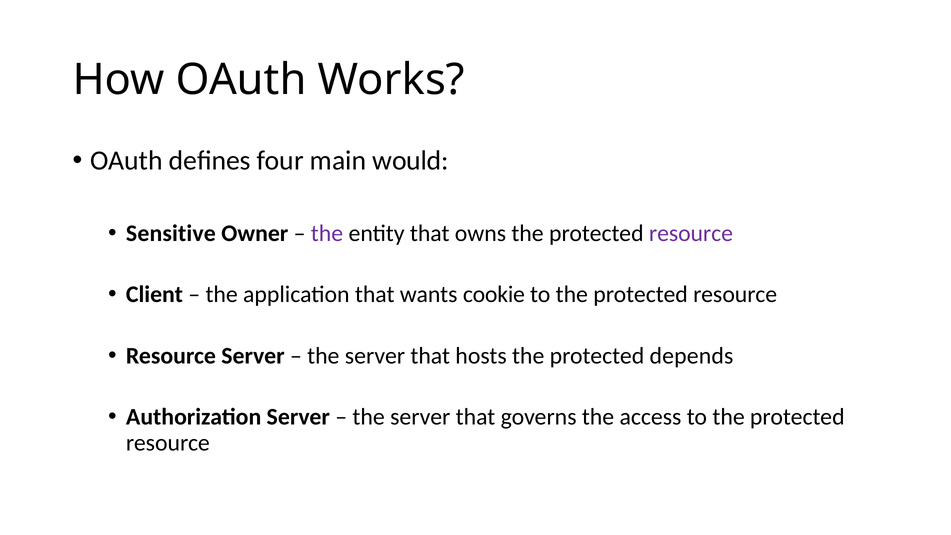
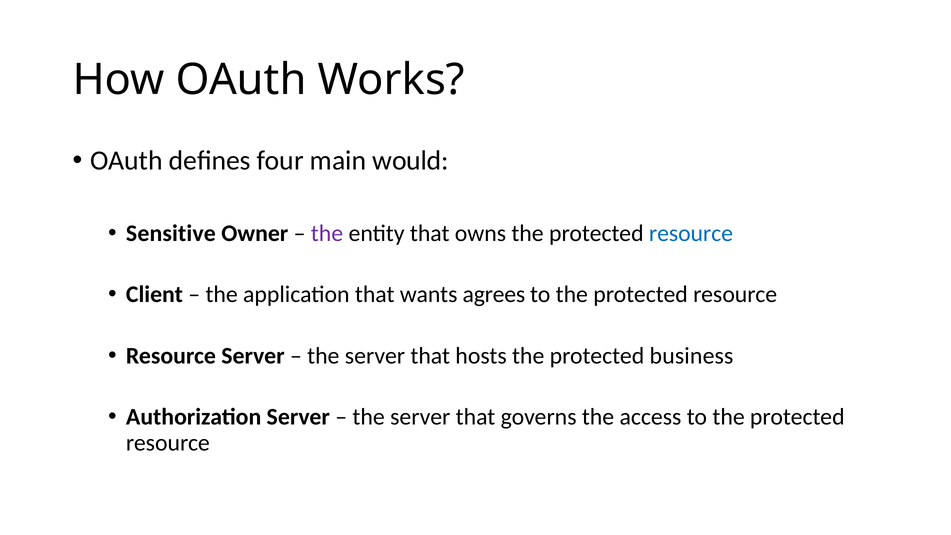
resource colour: purple -> blue (691, 233)
cookie: cookie -> agrees (494, 295)
depends: depends -> business (691, 356)
